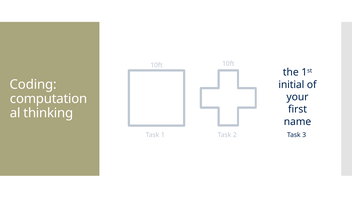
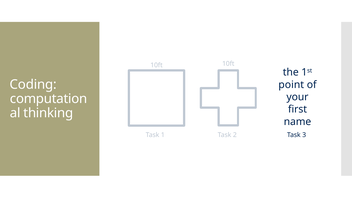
initial: initial -> point (291, 85)
